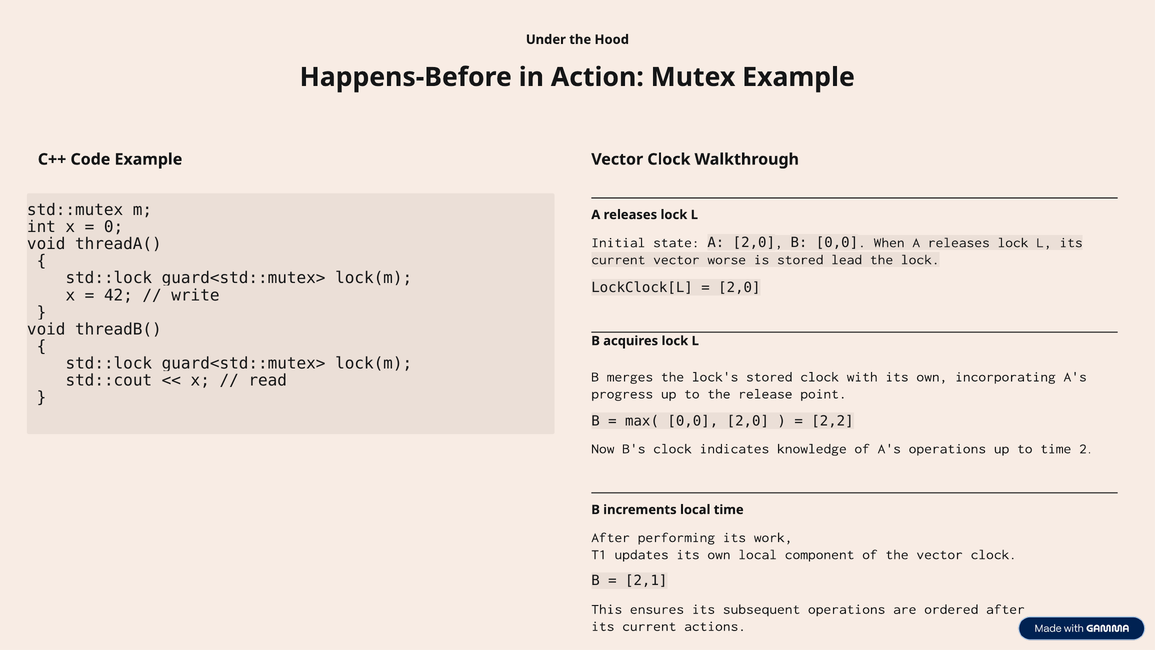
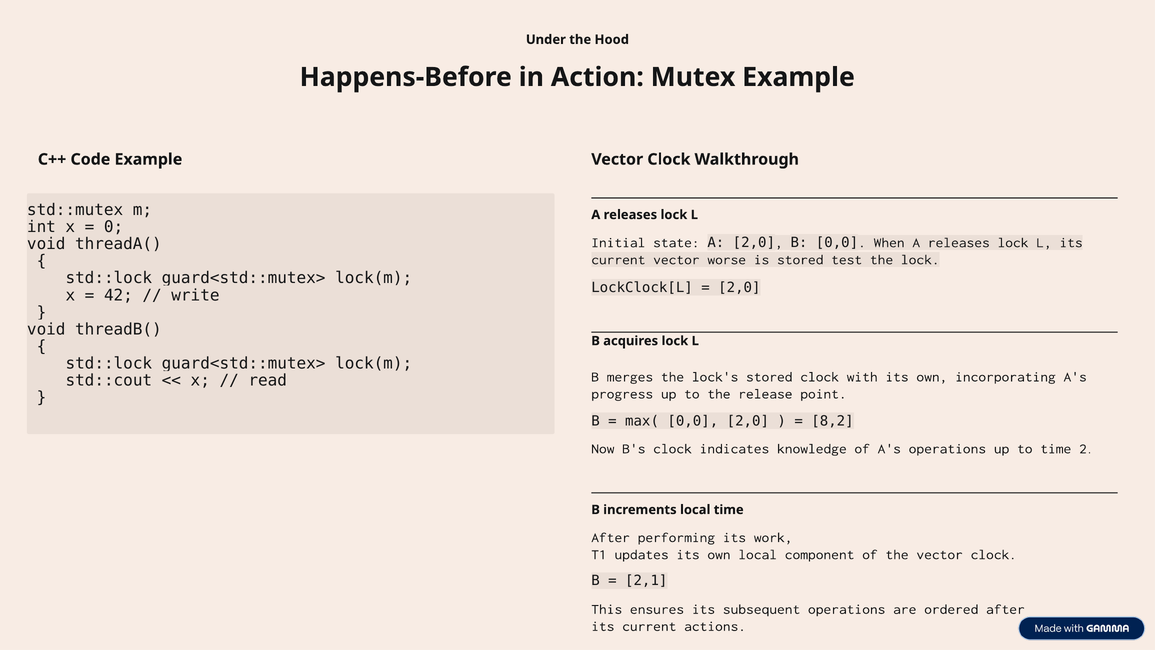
lead: lead -> test (847, 259)
2,2: 2,2 -> 8,2 (832, 421)
